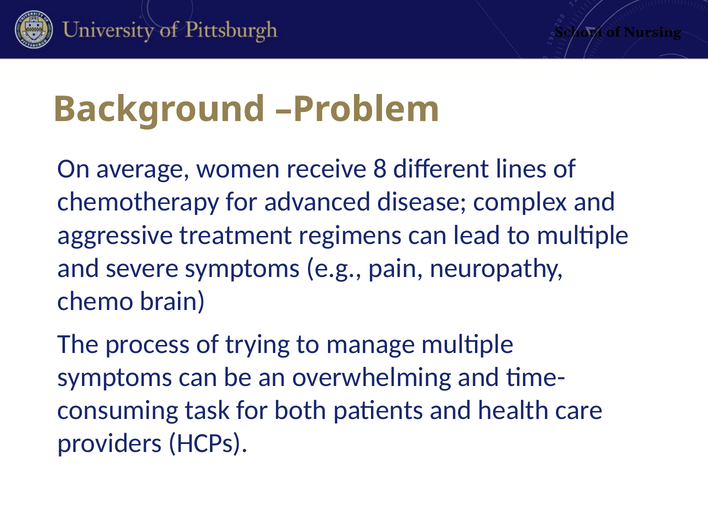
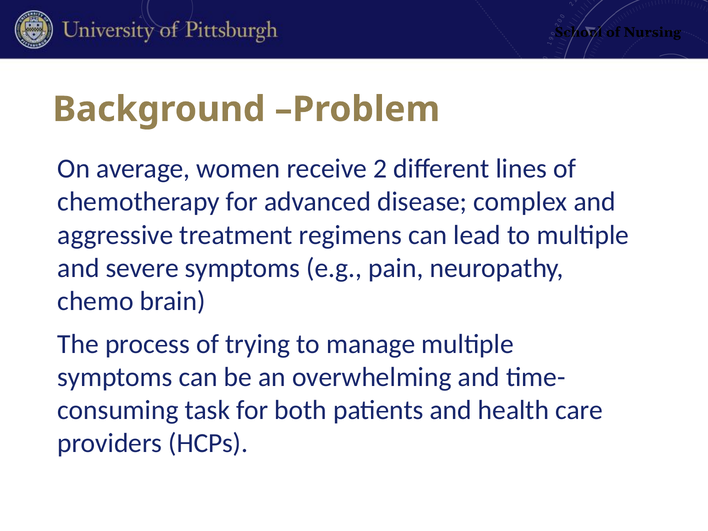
8: 8 -> 2 (380, 169)
